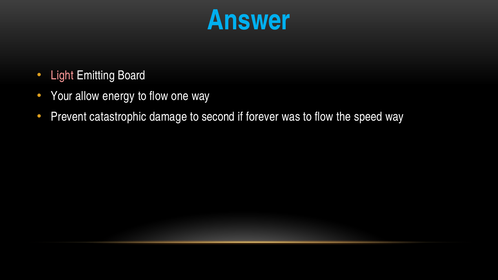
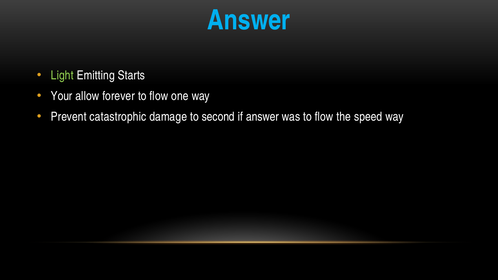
Light colour: pink -> light green (62, 76)
Board: Board -> Starts (131, 76)
energy: energy -> forever (119, 96)
if forever: forever -> answer (262, 117)
